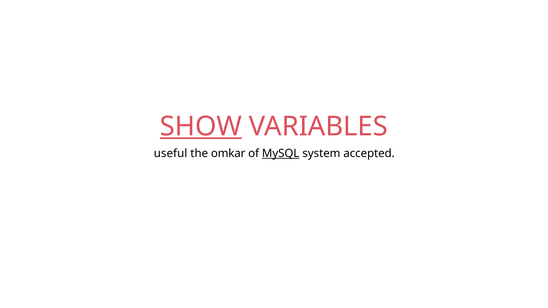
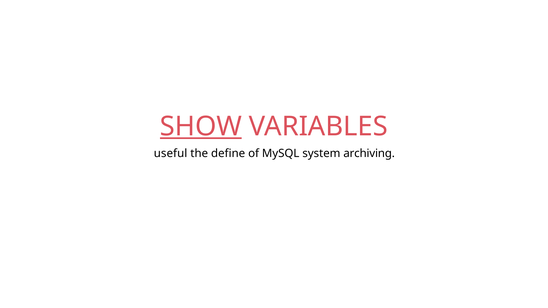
omkar: omkar -> define (228, 154)
MySQL underline: present -> none (281, 154)
accepted: accepted -> archiving (369, 154)
